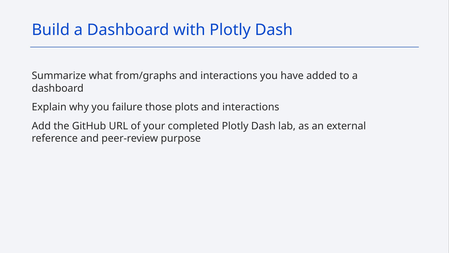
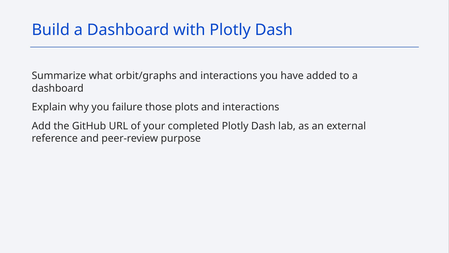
from/graphs: from/graphs -> orbit/graphs (146, 76)
